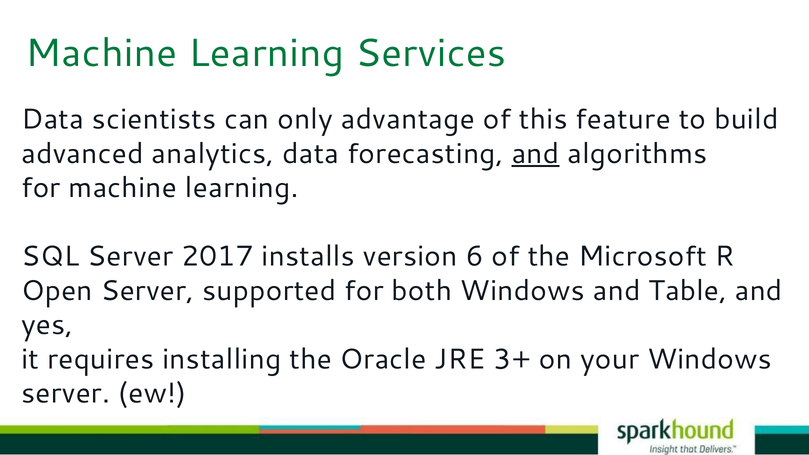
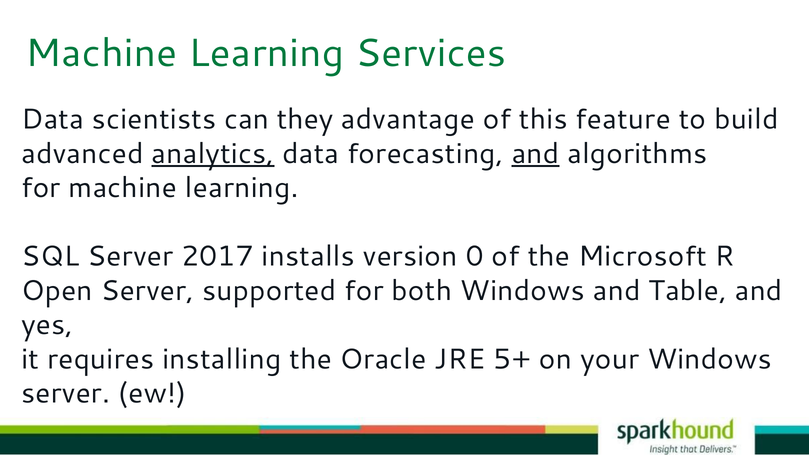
only: only -> they (305, 119)
analytics underline: none -> present (213, 154)
6: 6 -> 0 (475, 256)
3+: 3+ -> 5+ (512, 359)
